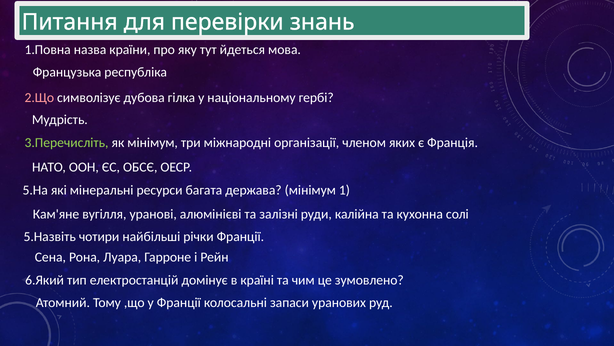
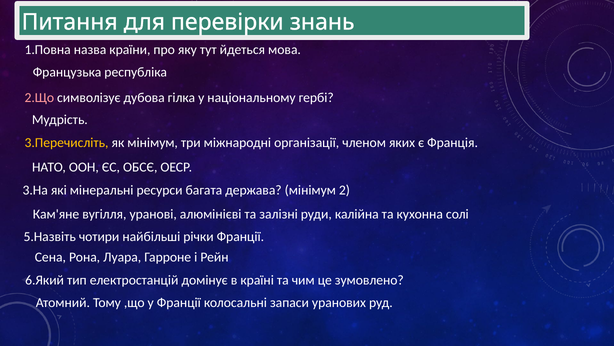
3.Перечисліть colour: light green -> yellow (67, 142)
5.На: 5.На -> 3.На (35, 190)
1: 1 -> 2 (344, 190)
